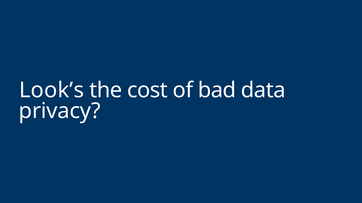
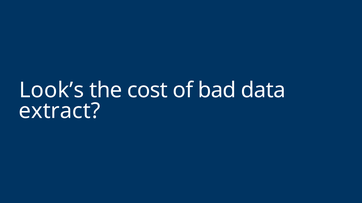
privacy: privacy -> extract (59, 111)
